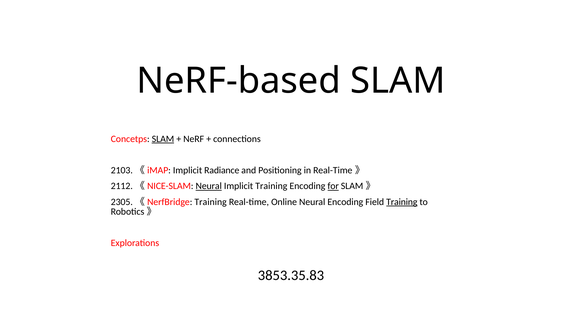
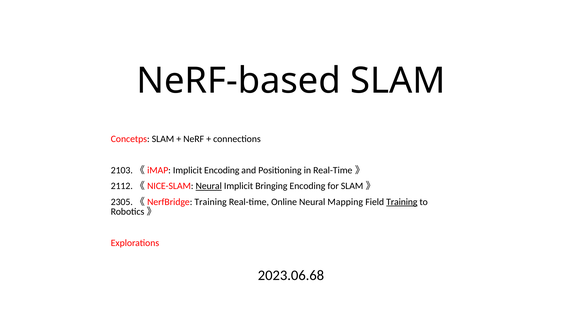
SLAM underline: present -> none (163, 139)
Implicit Radiance: Radiance -> Encoding (222, 171)
Implicit Training: Training -> Bringing (271, 186)
for underline: present -> none (333, 186)
Neural Encoding: Encoding -> Mapping (345, 202)
3853.35.83: 3853.35.83 -> 2023.06.68 (291, 276)
